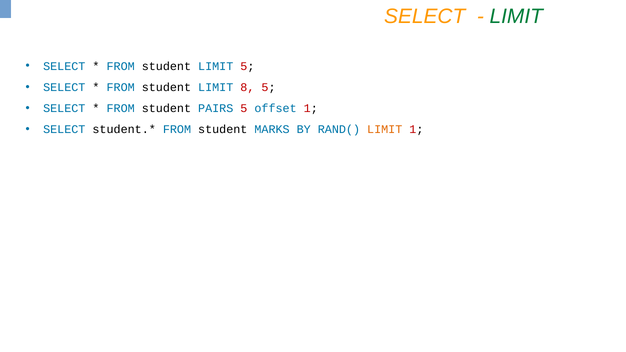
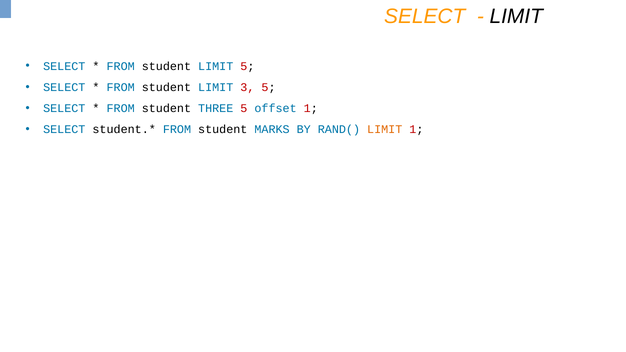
LIMIT colour: green -> black (516, 16)
8: 8 -> 3 (247, 87)
PAIRS: PAIRS -> THREE (216, 108)
